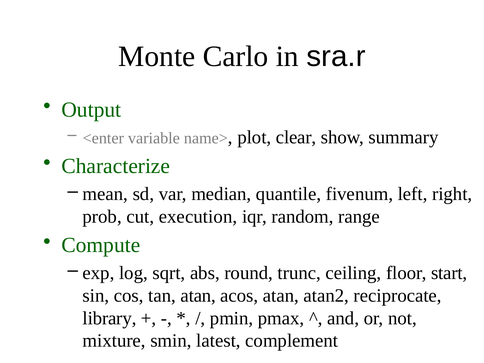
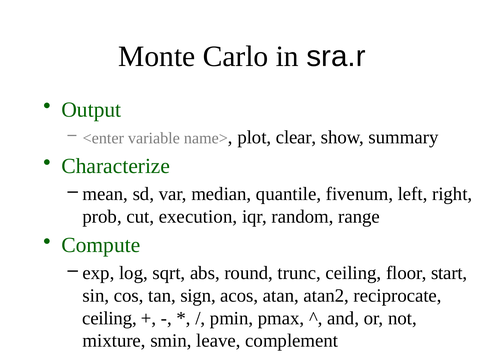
tan atan: atan -> sign (198, 296)
library: library -> ceiling (110, 318)
latest: latest -> leave (218, 341)
